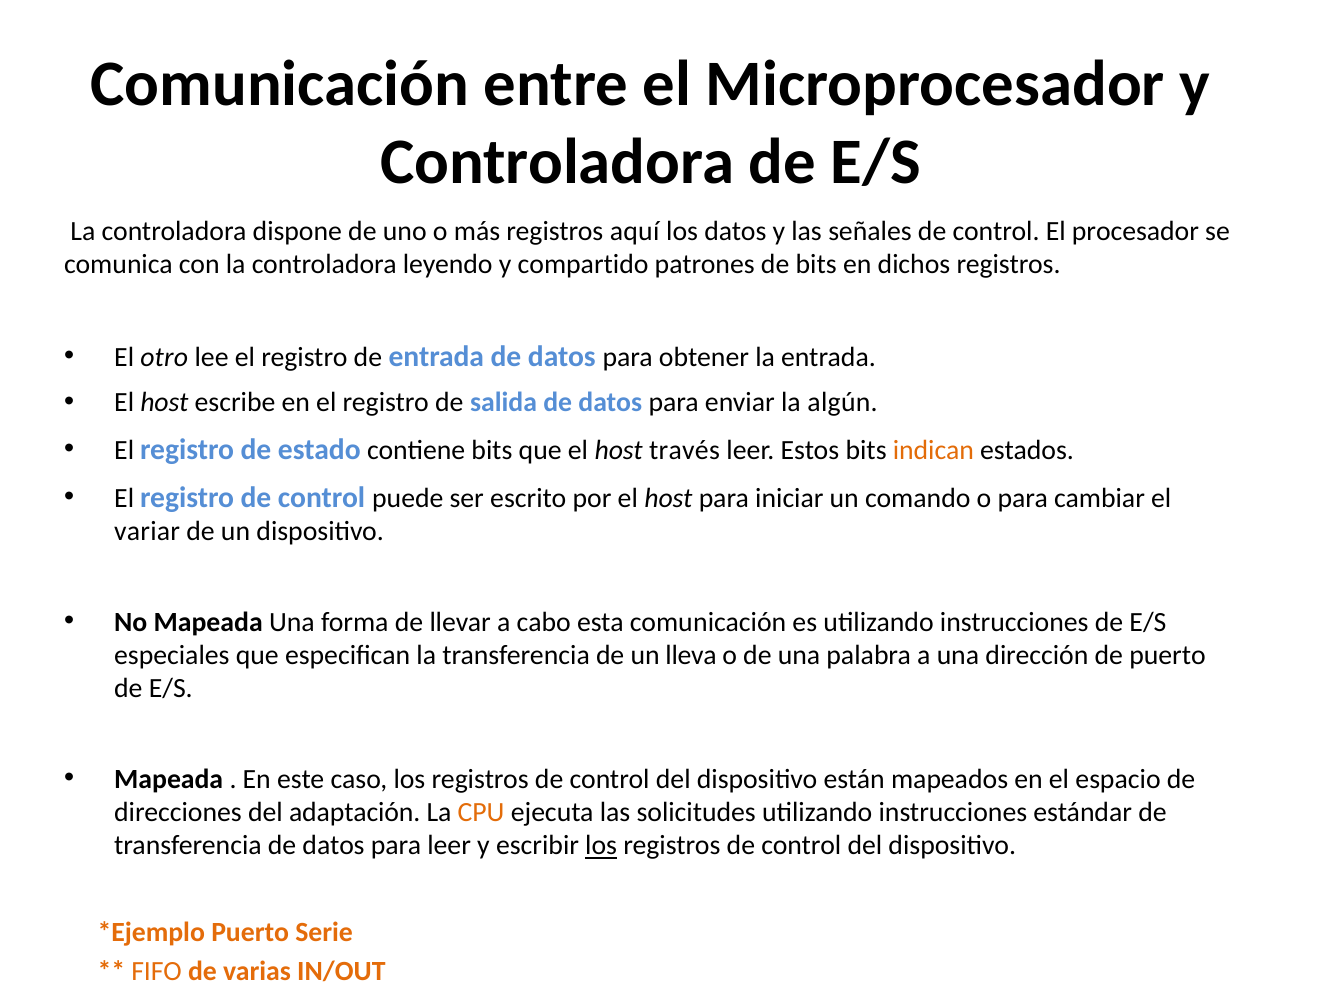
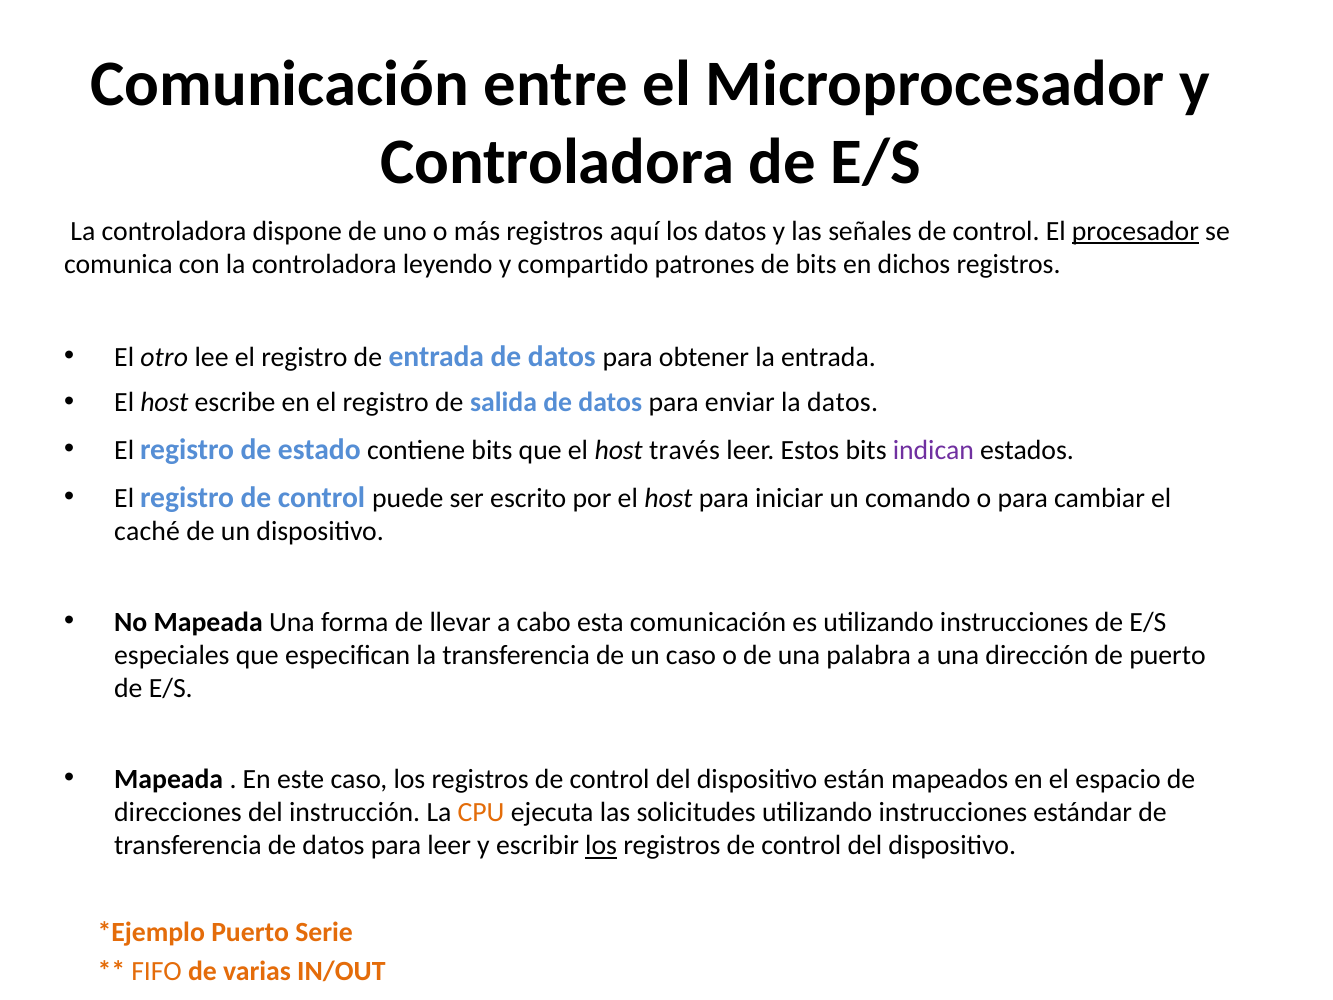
procesador underline: none -> present (1135, 231)
la algún: algún -> datos (843, 403)
indican colour: orange -> purple (933, 450)
variar: variar -> caché (147, 531)
un lleva: lleva -> caso (691, 655)
adaptación: adaptación -> instrucción (355, 812)
